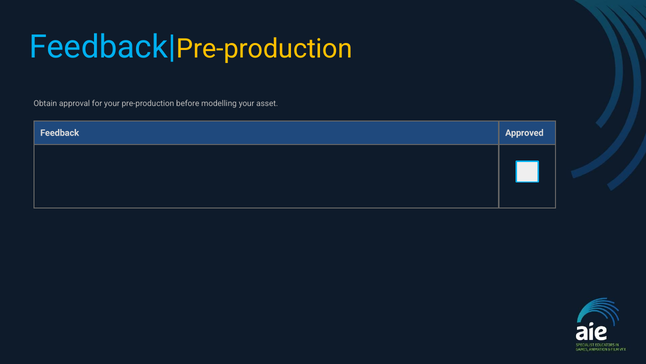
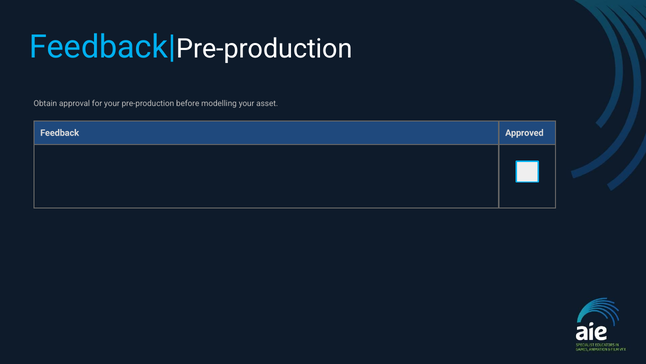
Pre-production colour: yellow -> white (264, 49)
